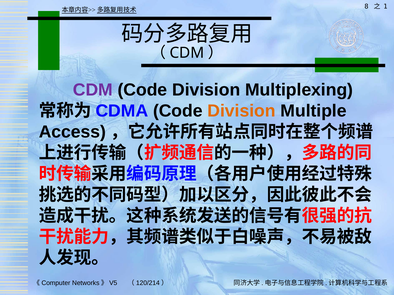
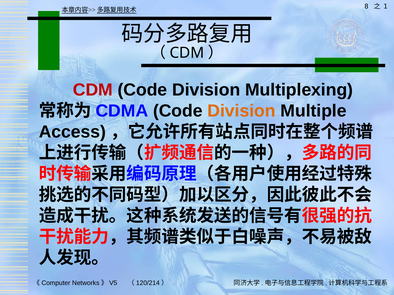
CDM colour: purple -> red (93, 90)
